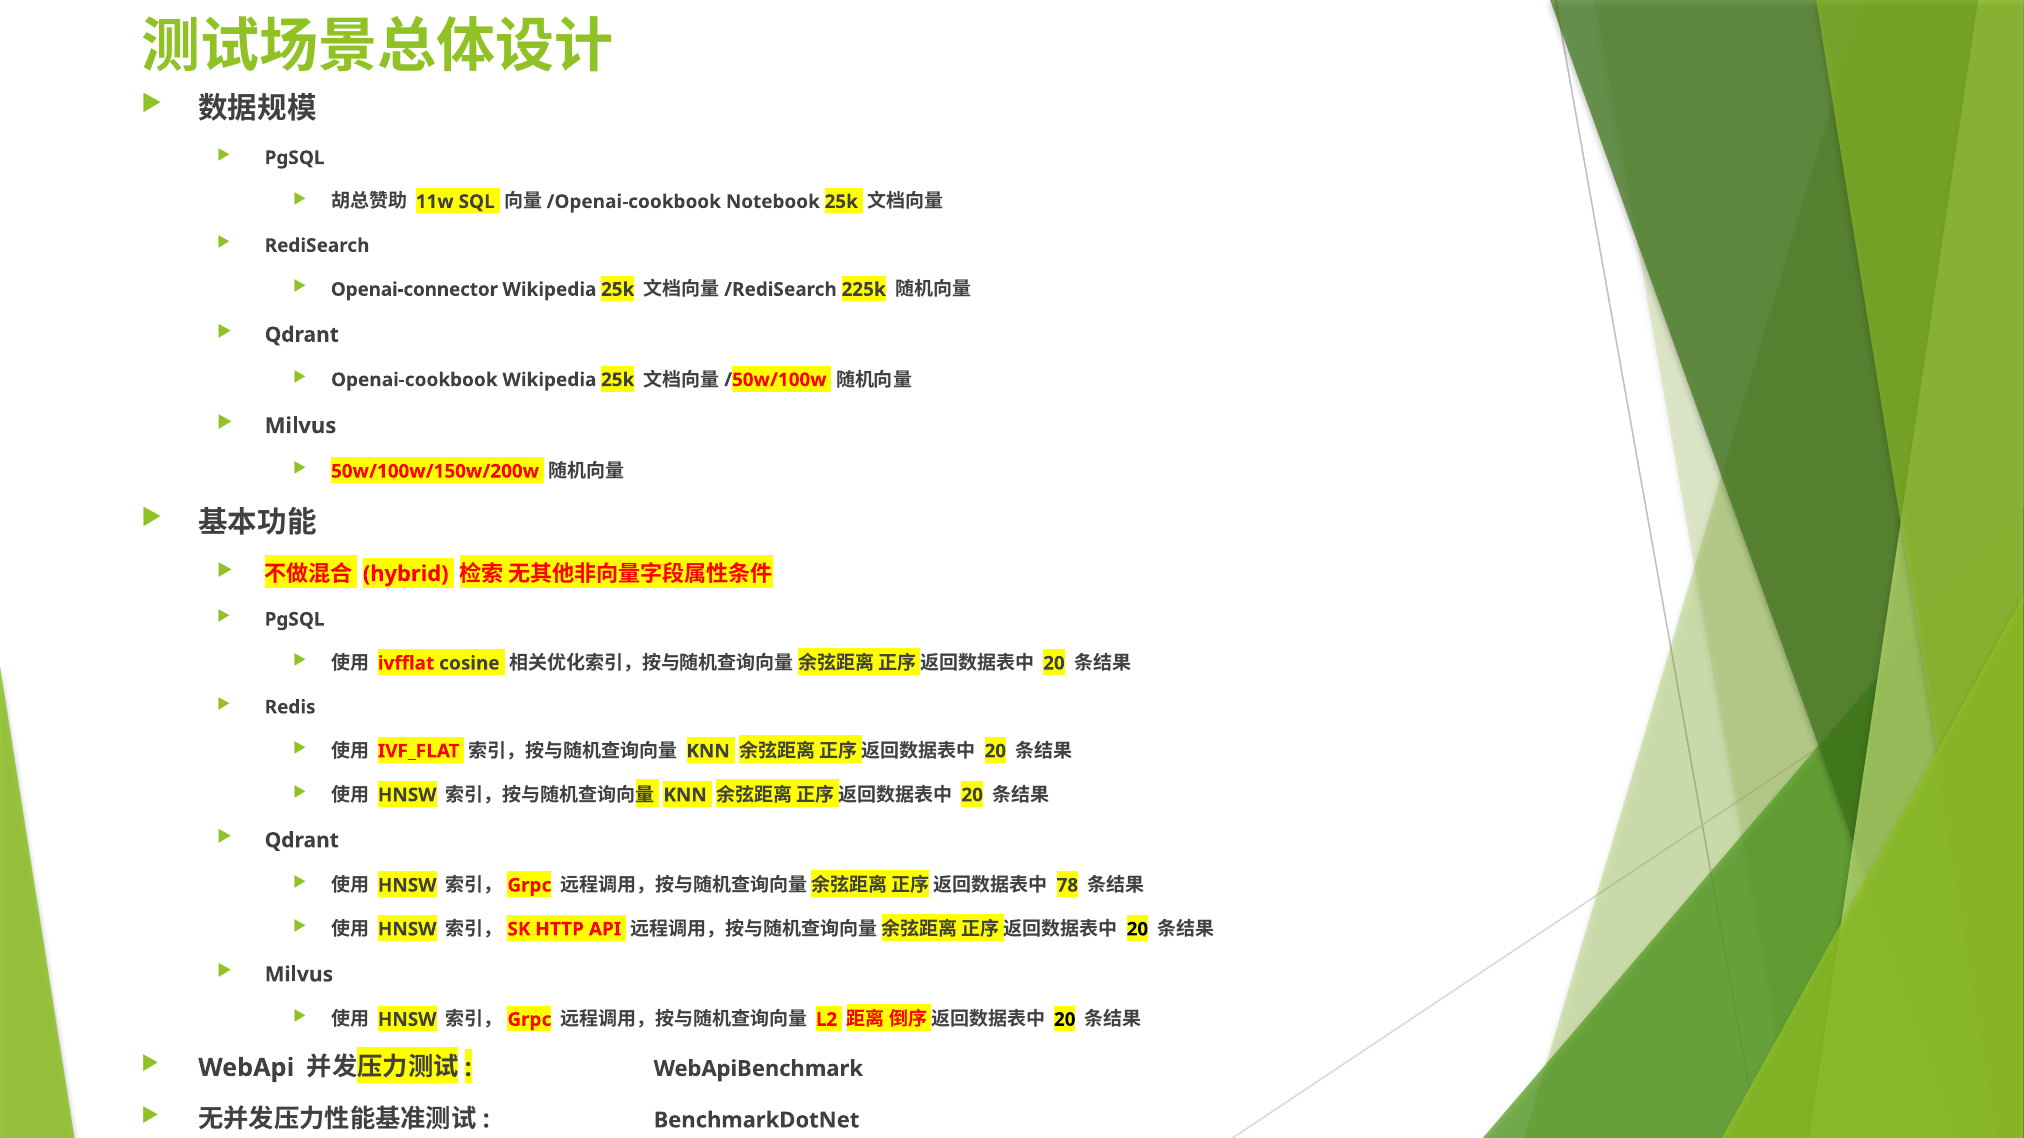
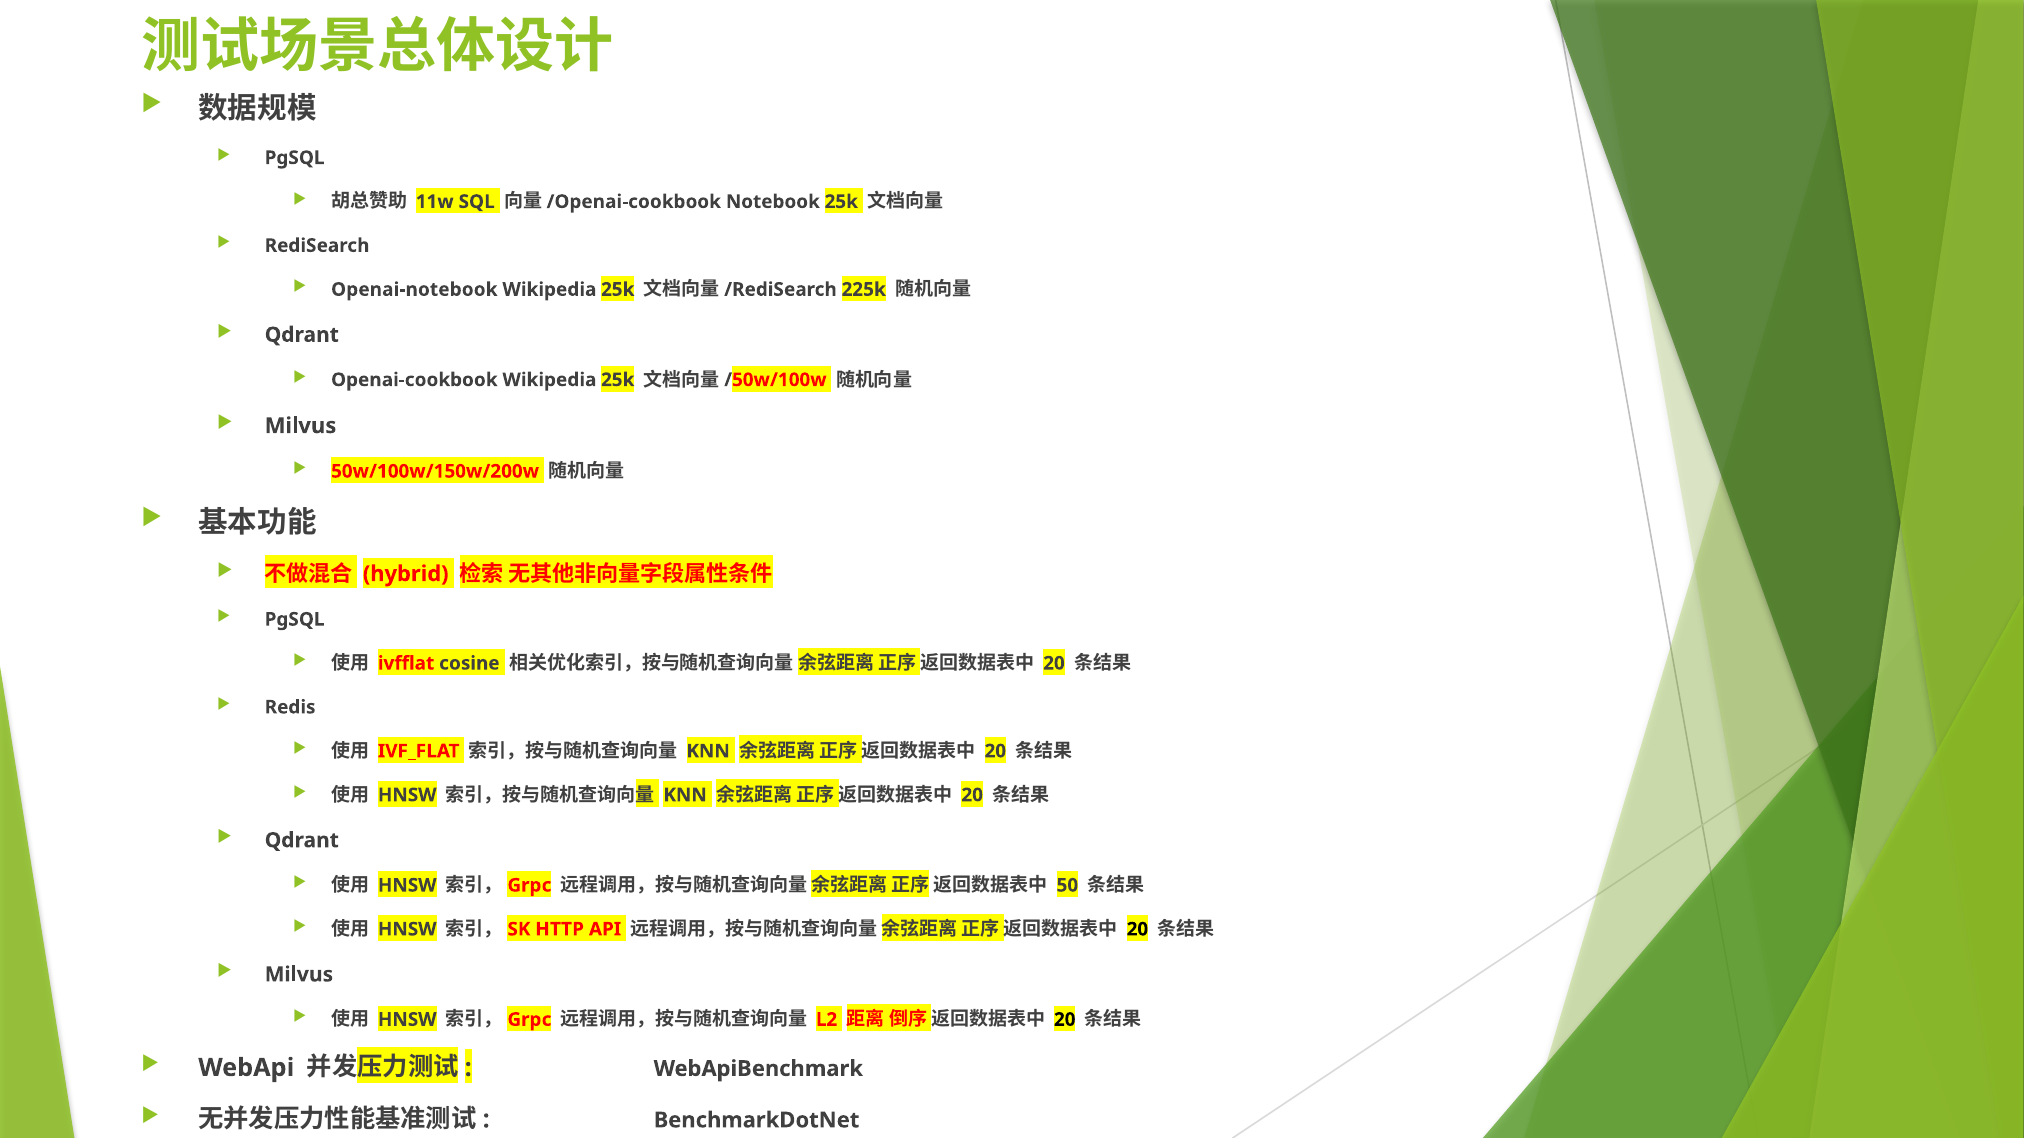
Openai-connector: Openai-connector -> Openai-notebook (414, 290)
78: 78 -> 50 (1067, 886)
